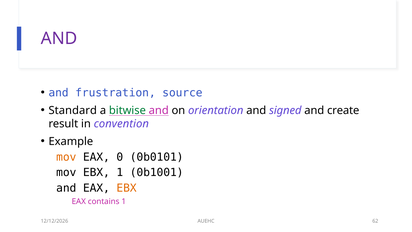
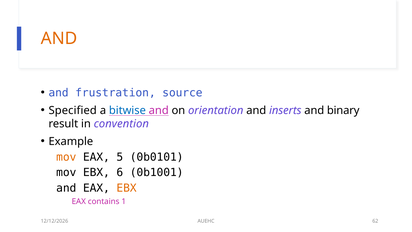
AND colour: purple -> orange (59, 38)
Standard: Standard -> Specified (73, 110)
bitwise colour: green -> blue (127, 110)
signed: signed -> inserts (285, 110)
create: create -> binary (343, 110)
0: 0 -> 5 (120, 157)
EBX 1: 1 -> 6 (120, 172)
